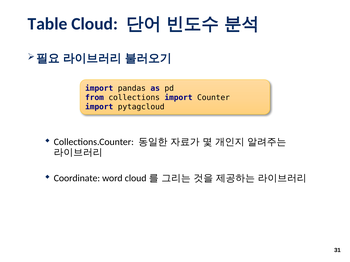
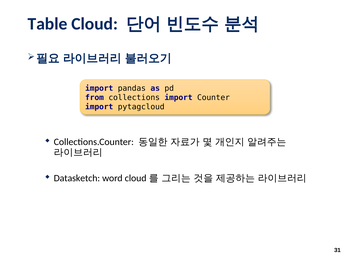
Coordinate: Coordinate -> Datasketch (77, 178)
